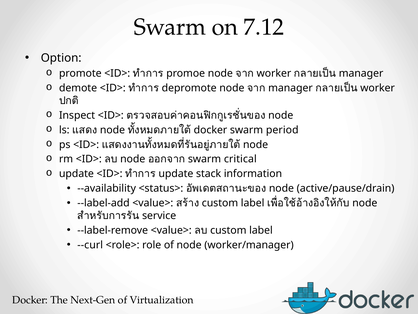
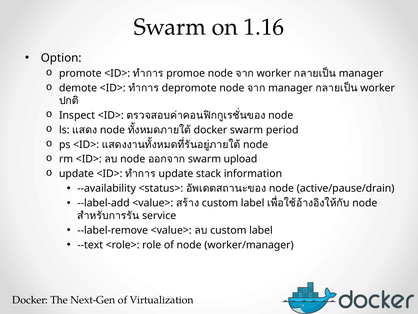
7.12: 7.12 -> 1.16 (264, 27)
critical: critical -> upload (240, 159)
--curl: --curl -> --text (90, 245)
